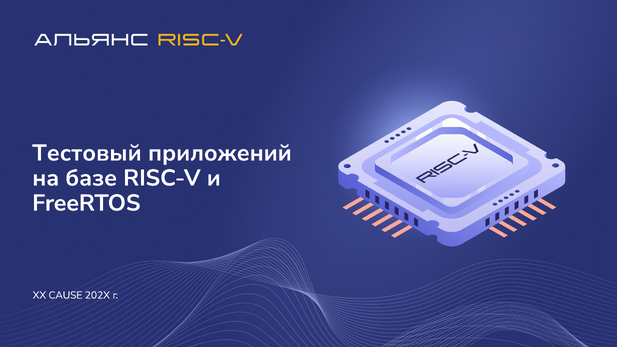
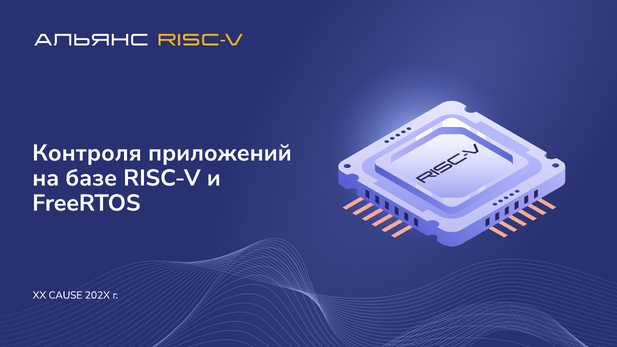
Тестовый: Тестовый -> Контроля (87, 153)
